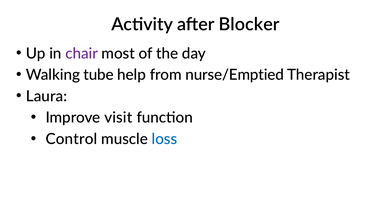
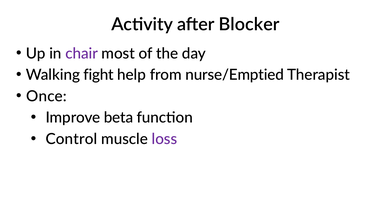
tube: tube -> fight (99, 75)
Laura: Laura -> Once (46, 96)
visit: visit -> beta (118, 117)
loss colour: blue -> purple (164, 139)
